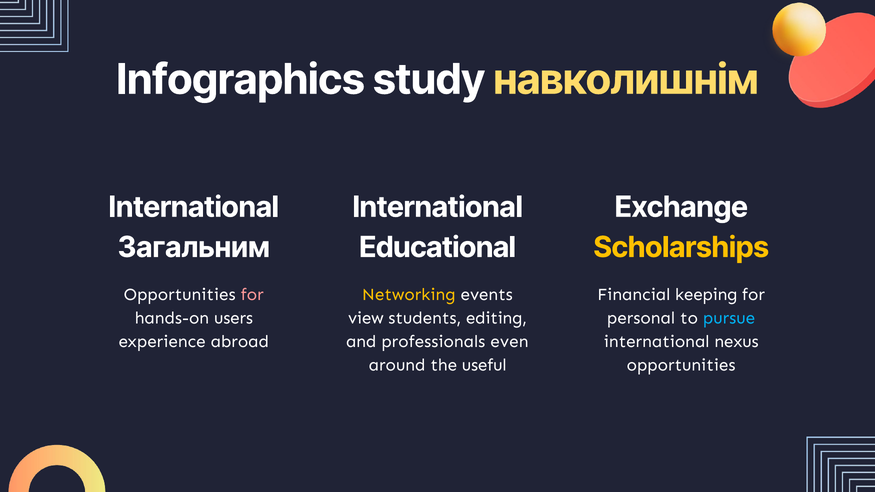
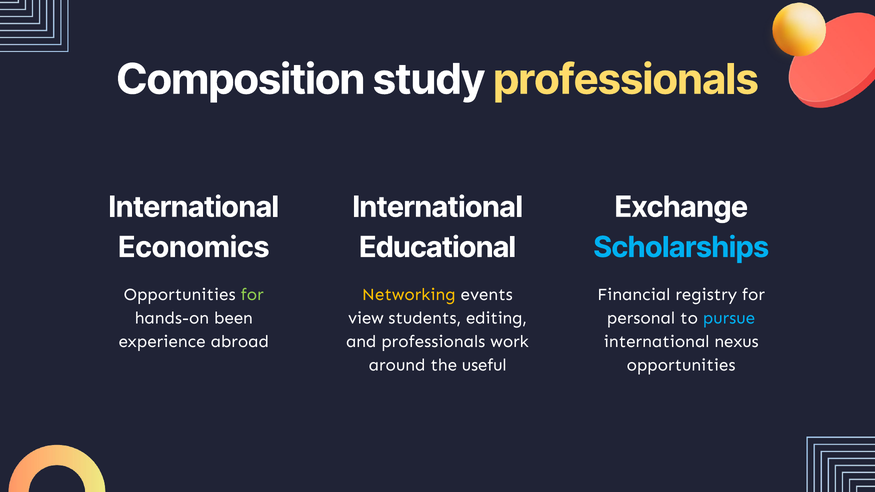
Infographics: Infographics -> Composition (241, 80)
study навколишнім: навколишнім -> professionals (626, 80)
Загальним: Загальним -> Economics (194, 248)
Scholarships colour: yellow -> light blue (681, 248)
for colour: pink -> light green (252, 295)
keeping: keeping -> registry (706, 295)
users: users -> been (234, 318)
even: even -> work (510, 342)
